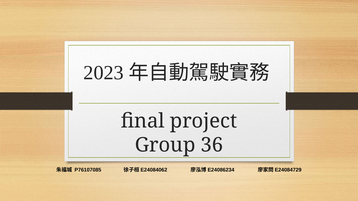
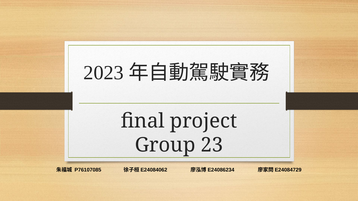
36: 36 -> 23 (212, 145)
